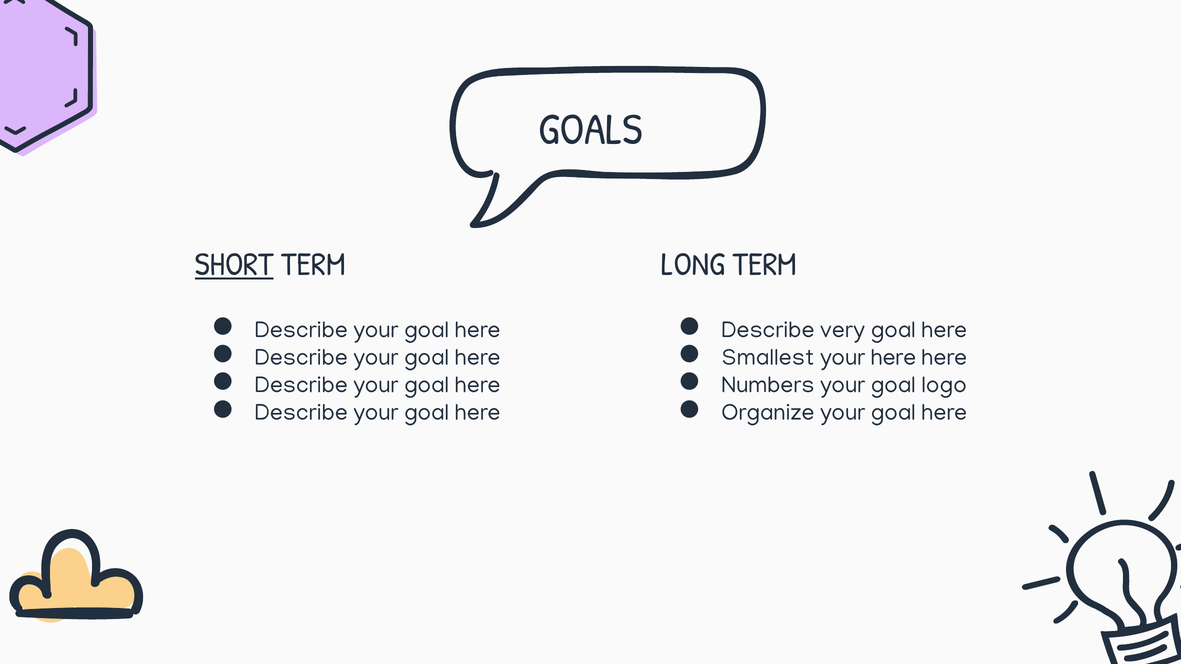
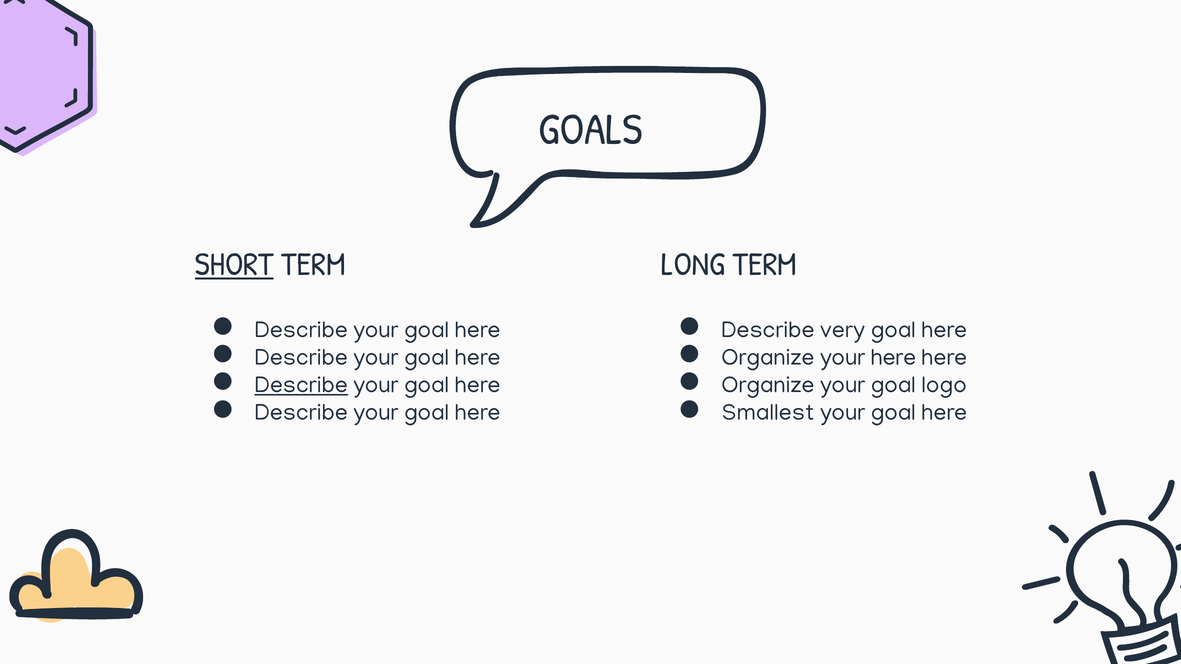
Smallest: Smallest -> Organize (768, 357)
Describe underline: none -> present (301, 385)
Numbers: Numbers -> Organize (768, 385)
Organize: Organize -> Smallest (768, 413)
